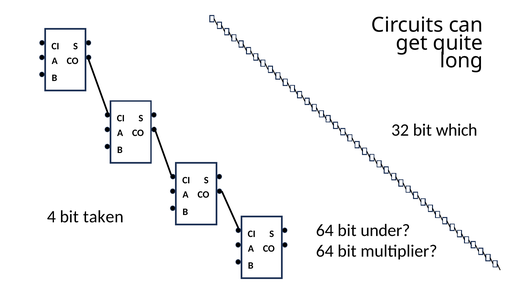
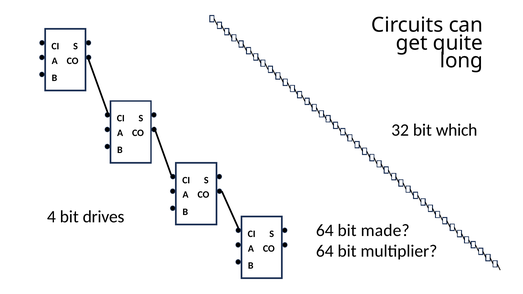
taken: taken -> drives (104, 217)
under: under -> made (385, 230)
